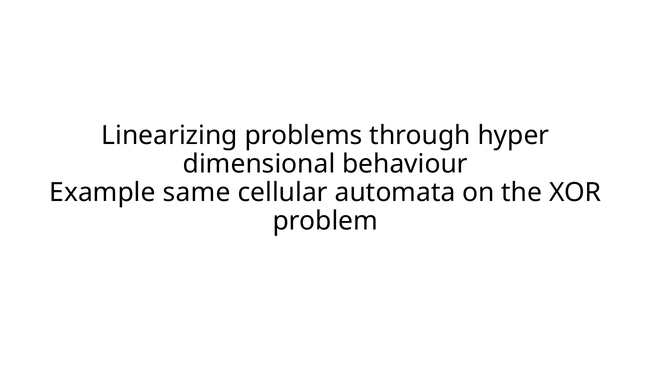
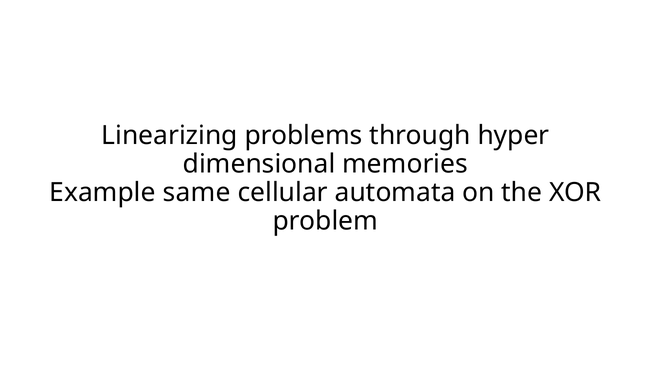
behaviour: behaviour -> memories (405, 164)
